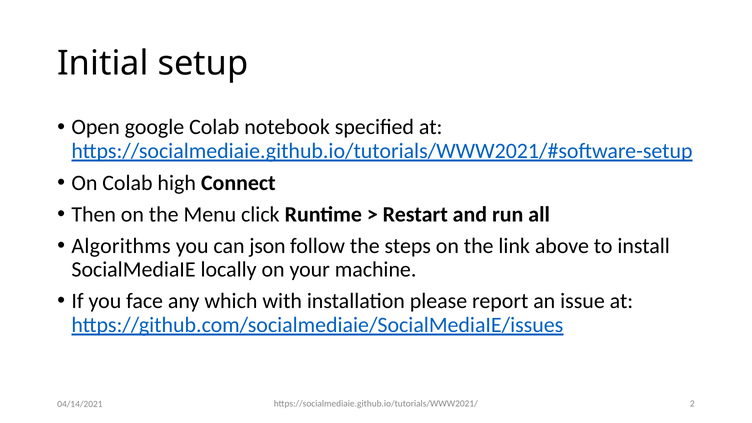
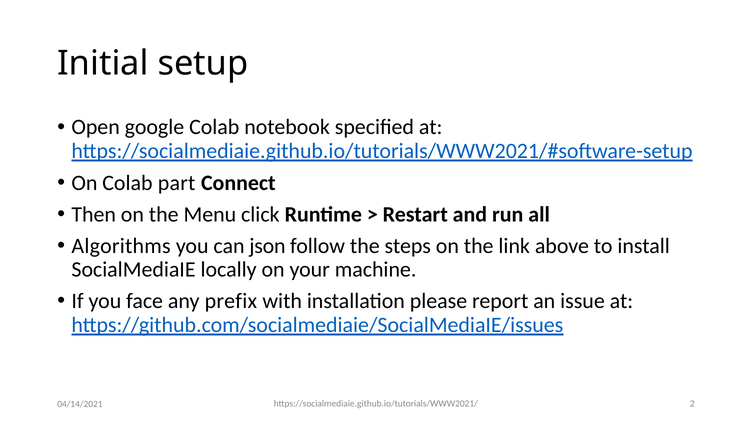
high: high -> part (177, 183)
which: which -> prefix (231, 301)
